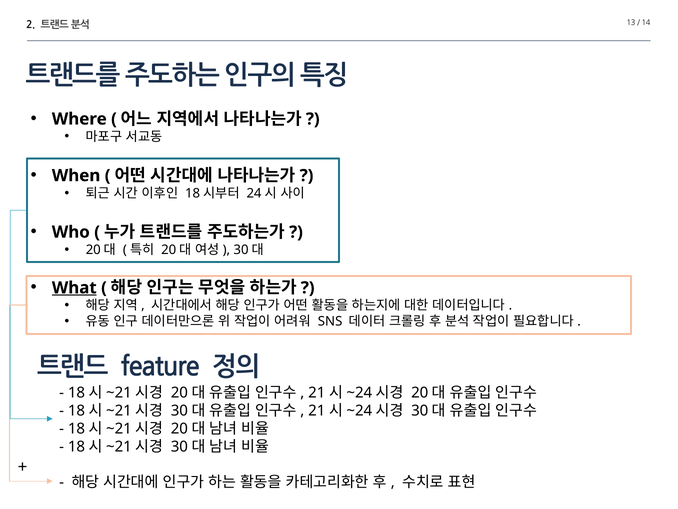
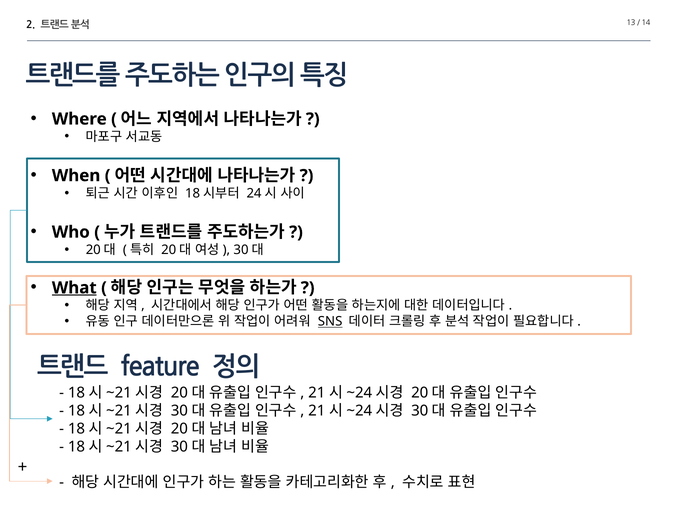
SNS underline: none -> present (330, 321)
